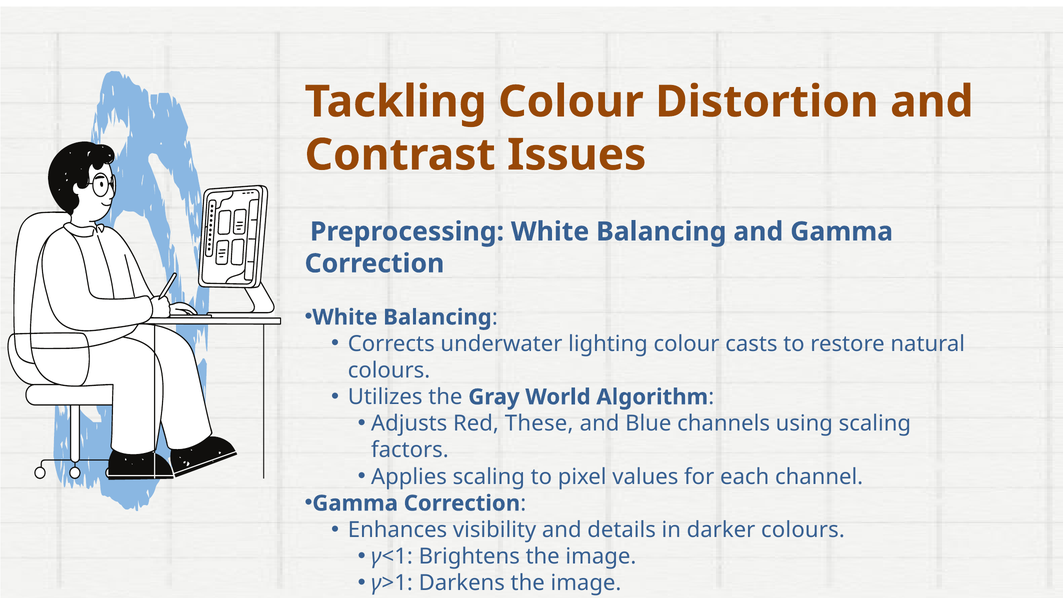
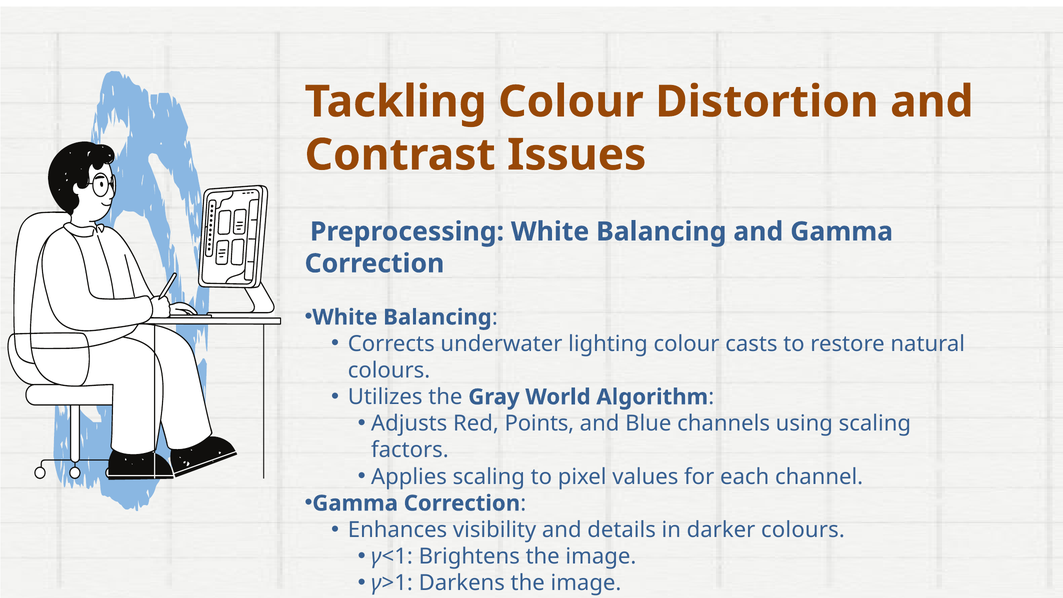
These: These -> Points (539, 424)
